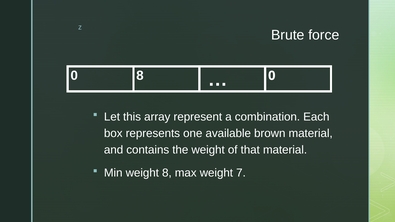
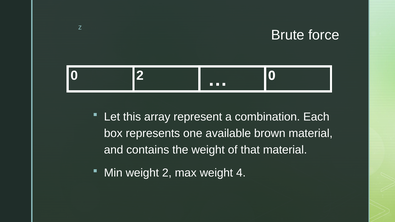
0 8: 8 -> 2 (140, 76)
weight 8: 8 -> 2 (167, 173)
7: 7 -> 4 (241, 173)
